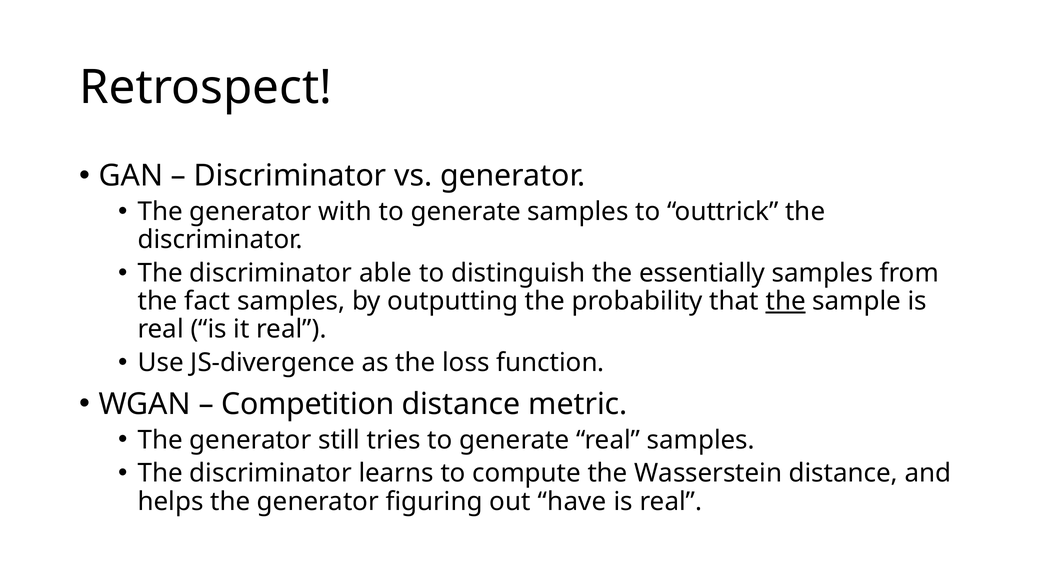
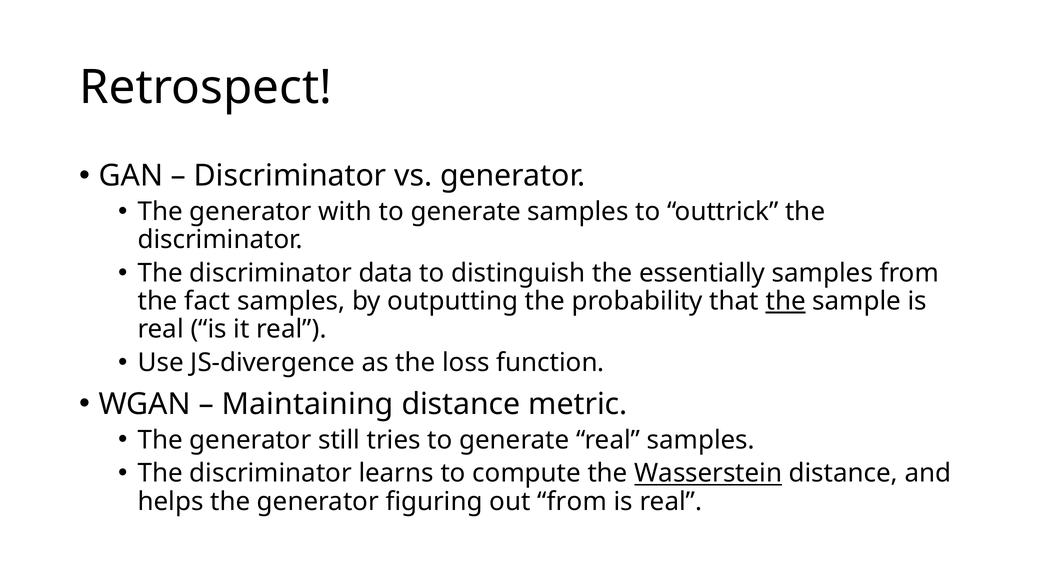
able: able -> data (386, 273)
Competition: Competition -> Maintaining (308, 404)
Wasserstein underline: none -> present (708, 473)
out have: have -> from (572, 501)
